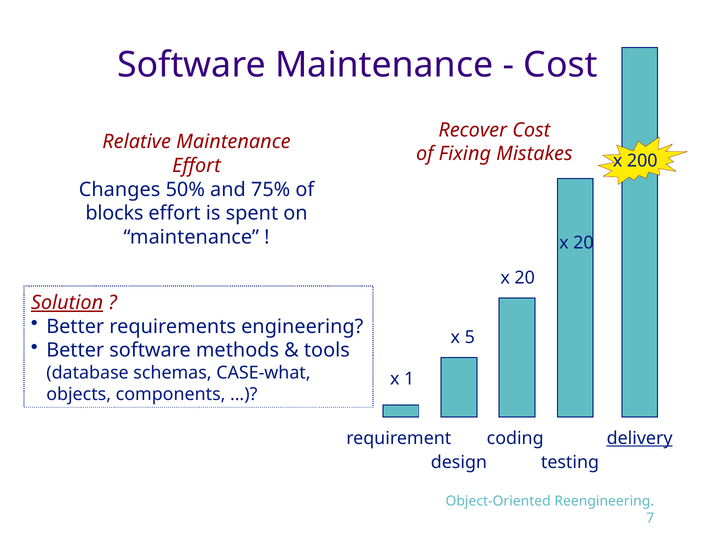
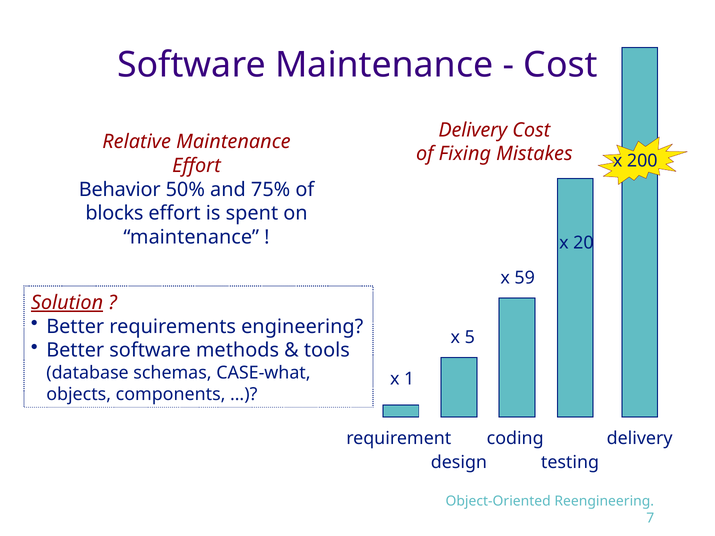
Recover: Recover -> Delivery (473, 130)
Changes: Changes -> Behavior (120, 190)
20: 20 -> 59 (525, 278)
delivery underline: present -> none (640, 439)
